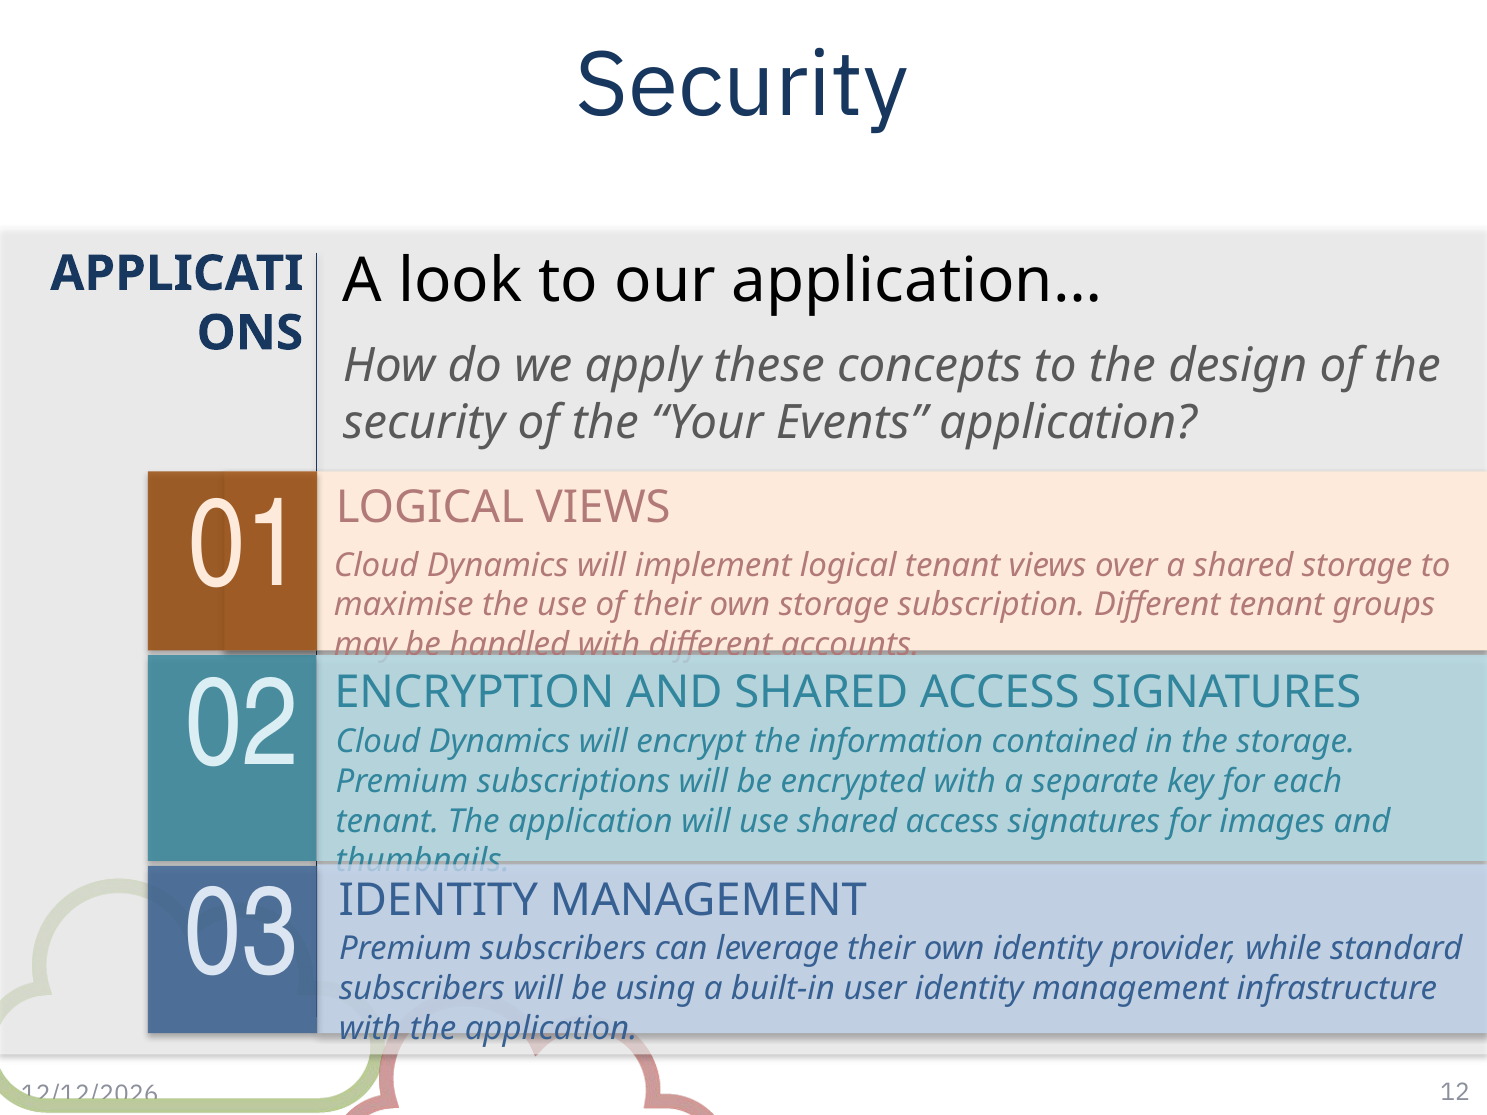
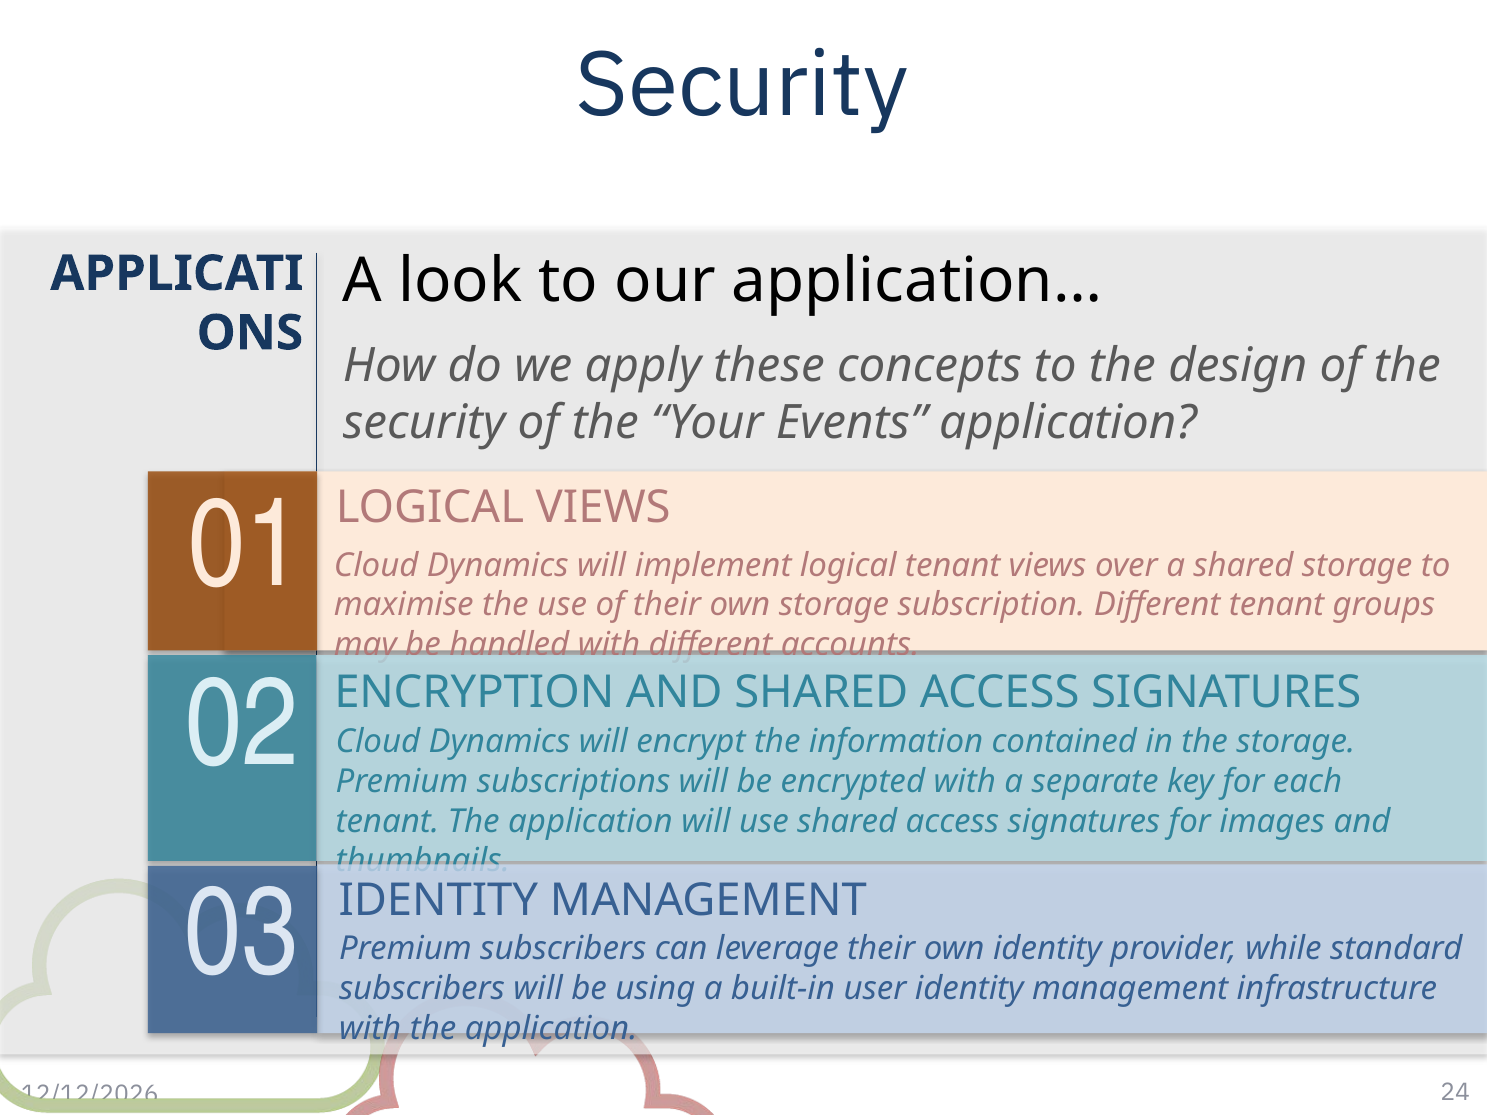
12: 12 -> 24 (1455, 1093)
